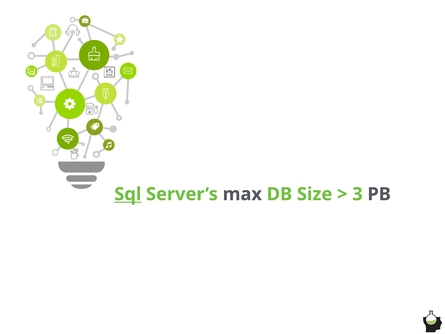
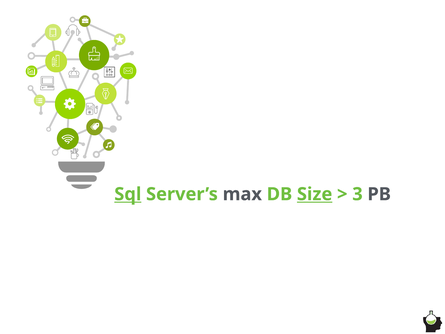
Size underline: none -> present (315, 194)
